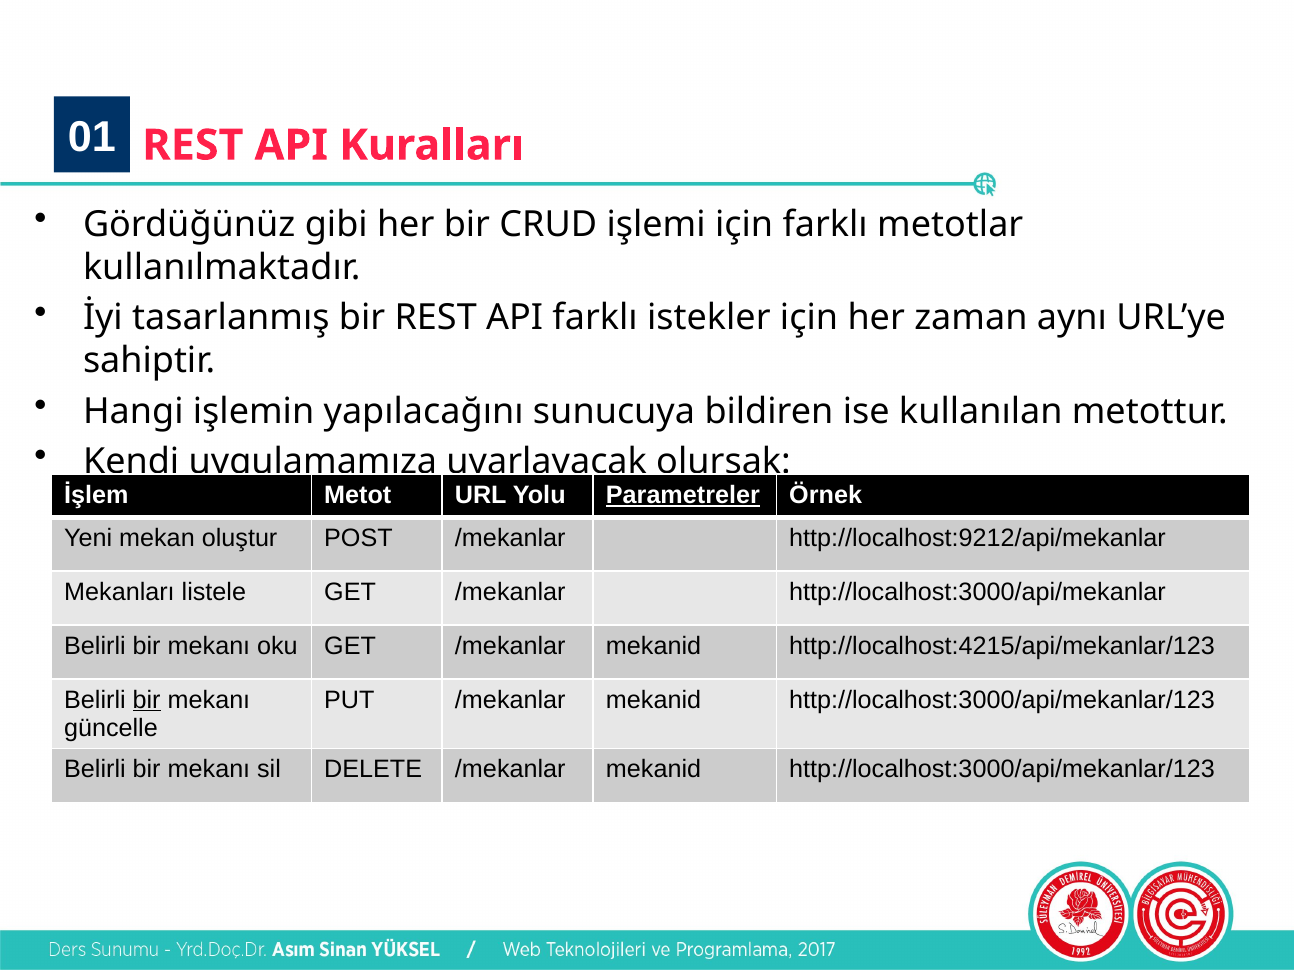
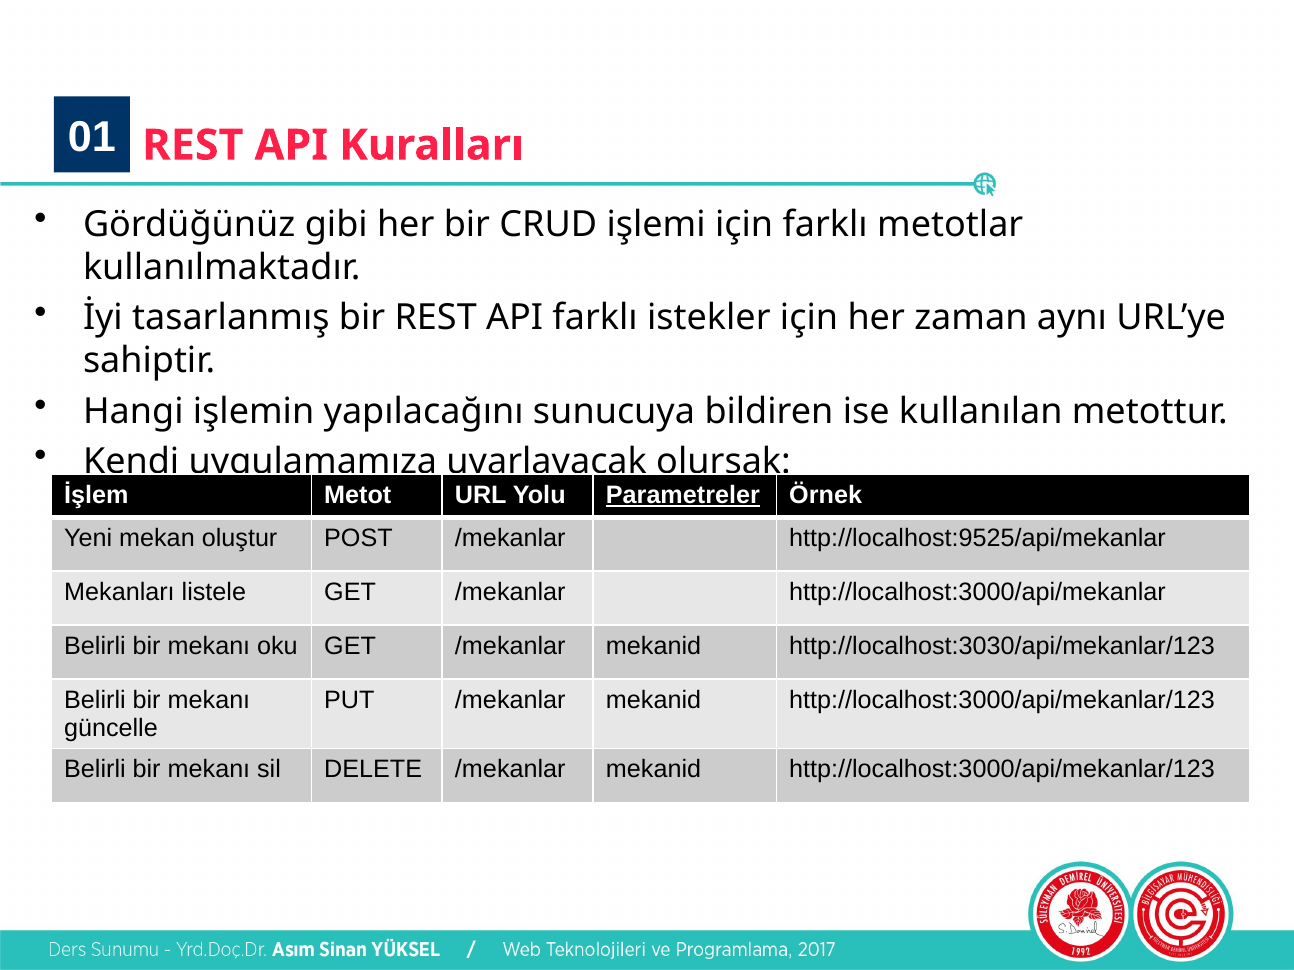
http://localhost:9212/api/mekanlar: http://localhost:9212/api/mekanlar -> http://localhost:9525/api/mekanlar (978, 539)
http://localhost:4215/api/mekanlar/123: http://localhost:4215/api/mekanlar/123 -> http://localhost:3030/api/mekanlar/123 (1002, 646)
bir underline: present -> none (147, 700)
